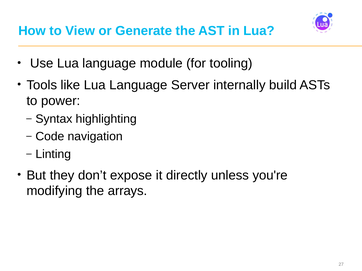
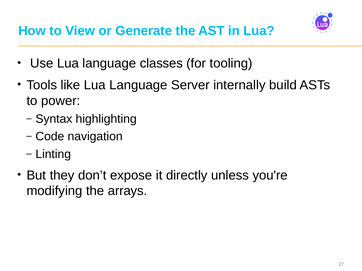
module: module -> classes (161, 63)
